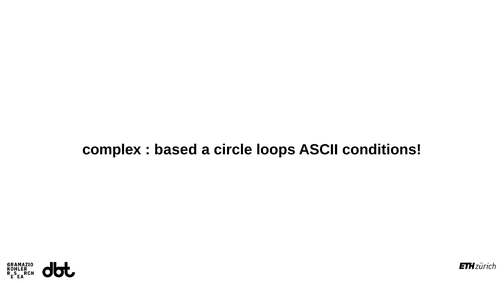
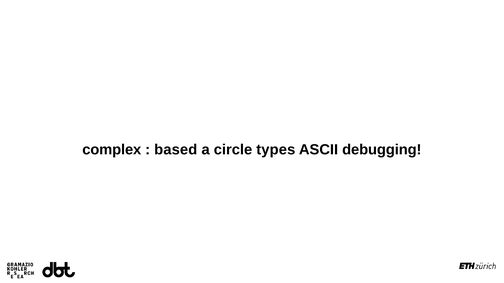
loops: loops -> types (276, 150)
conditions: conditions -> debugging (382, 150)
